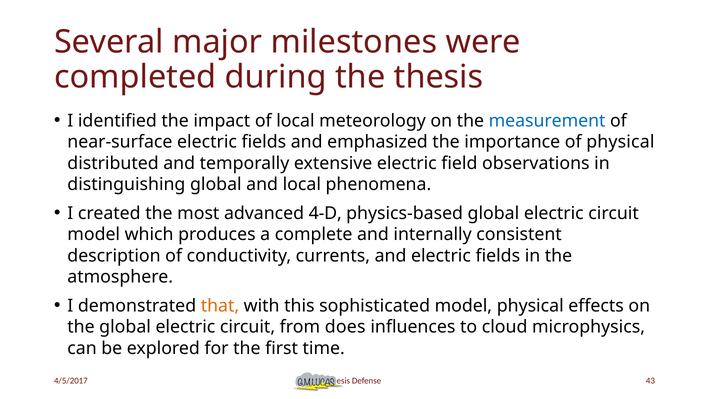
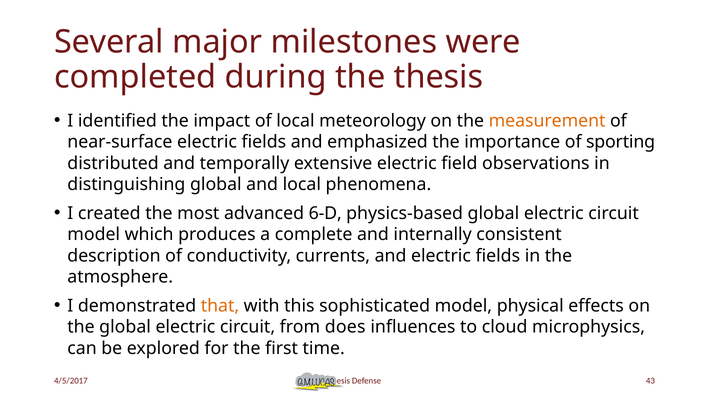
measurement colour: blue -> orange (547, 121)
of physical: physical -> sporting (621, 142)
4-D: 4-D -> 6-D (325, 213)
